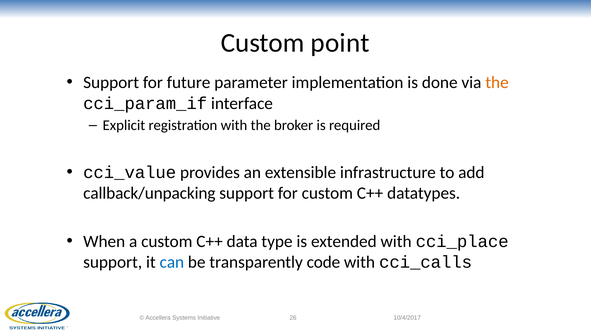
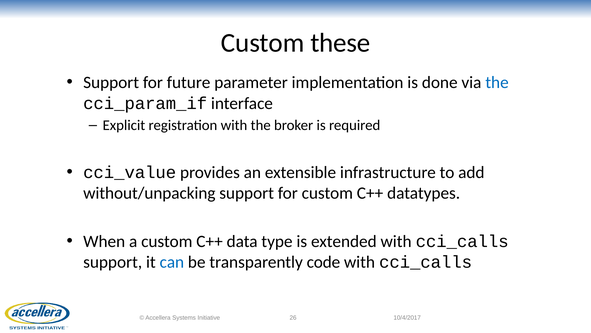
point: point -> these (340, 43)
the colour: orange -> blue (497, 82)
callback/unpacking: callback/unpacking -> without/unpacking (149, 193)
extended with cci_place: cci_place -> cci_calls (462, 241)
